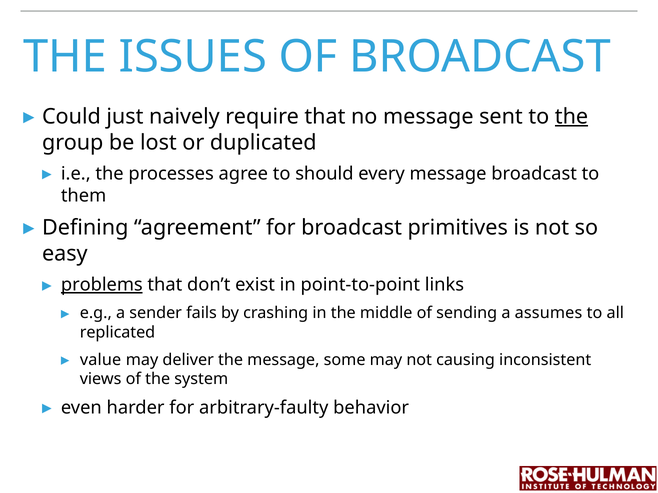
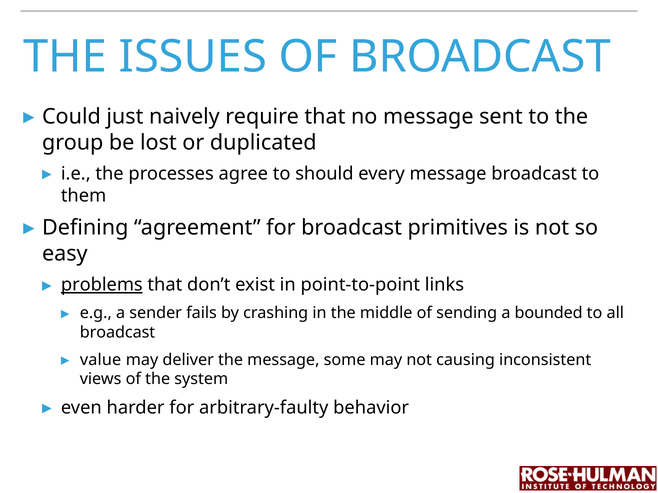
the underline: present -> none (571, 117)
assumes: assumes -> bounded (549, 313)
replicated: replicated -> broadcast (117, 333)
